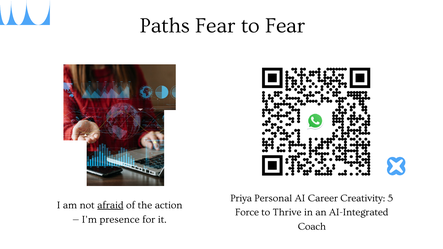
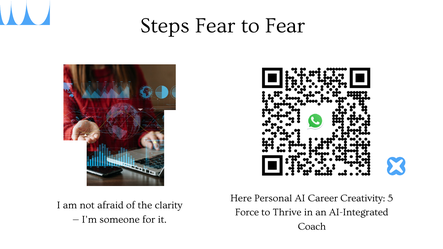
Paths: Paths -> Steps (165, 25)
Priya: Priya -> Here (241, 198)
afraid underline: present -> none (110, 205)
action: action -> clarity (169, 205)
presence: presence -> someone (120, 219)
